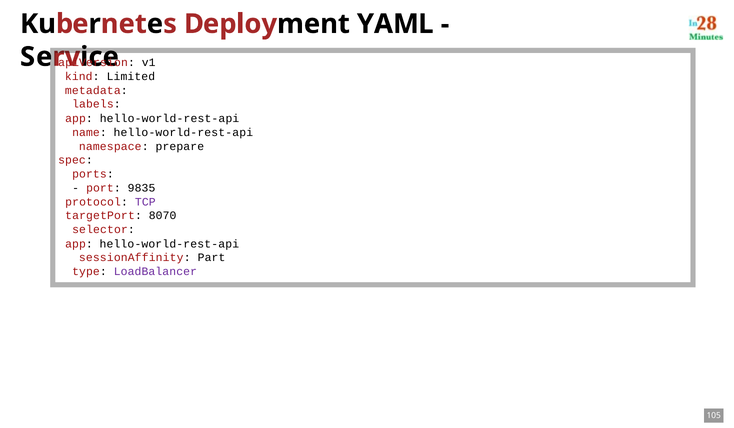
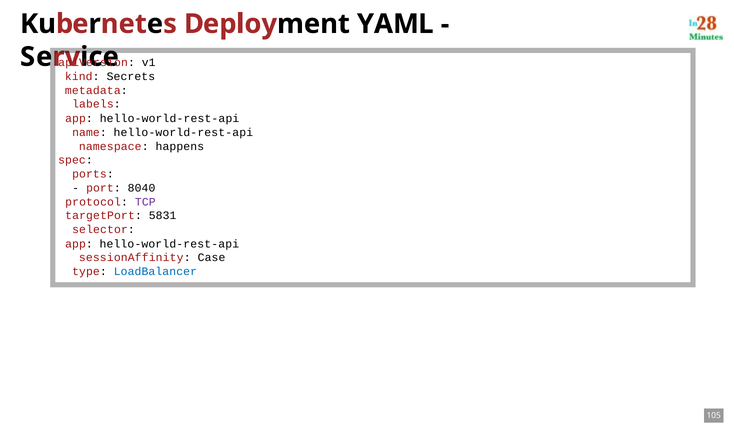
Limited: Limited -> Secrets (131, 77)
prepare: prepare -> happens (180, 146)
9835: 9835 -> 8040 (142, 188)
8070: 8070 -> 5831 (163, 216)
Part: Part -> Case (212, 258)
LoadBalancer colour: purple -> blue (155, 271)
